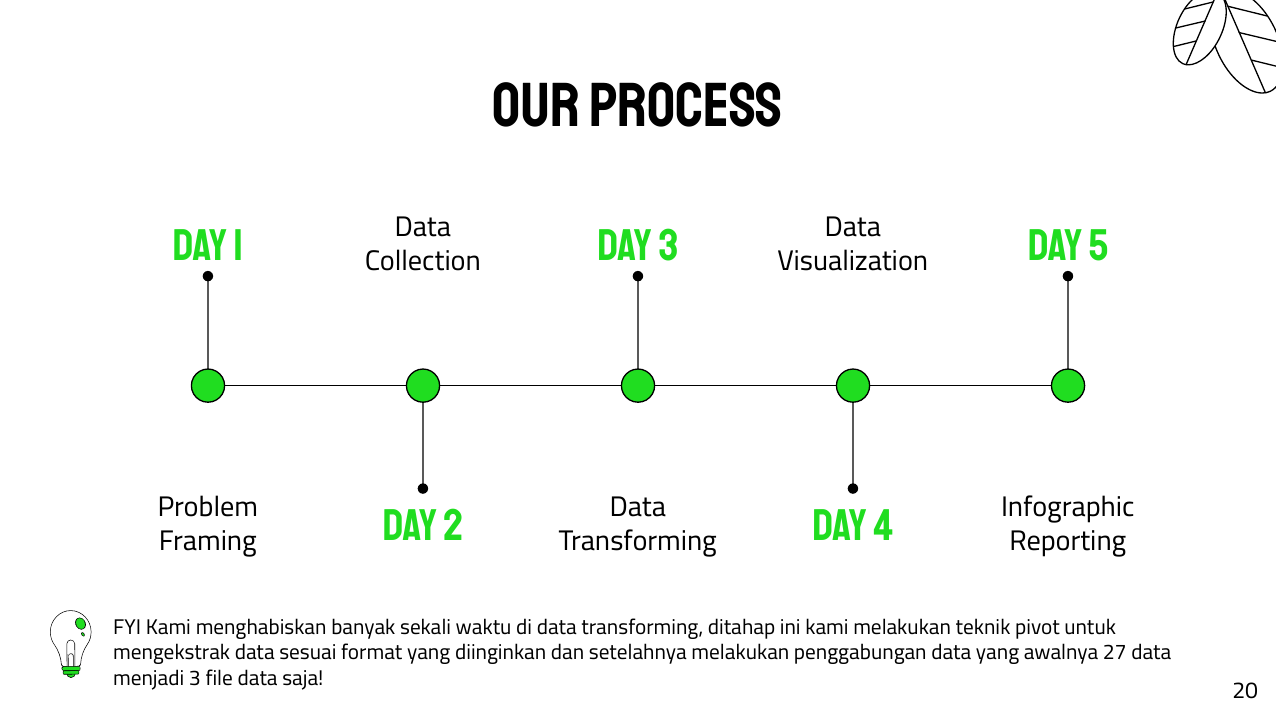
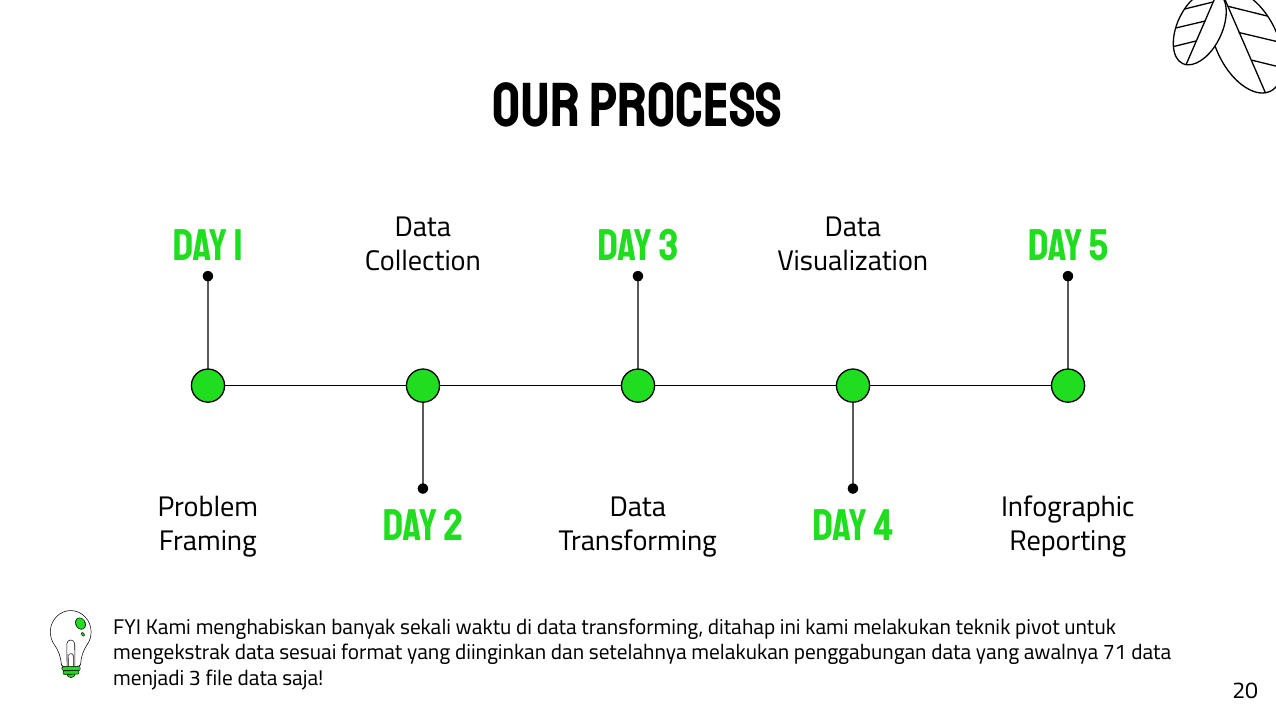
27: 27 -> 71 (1115, 653)
